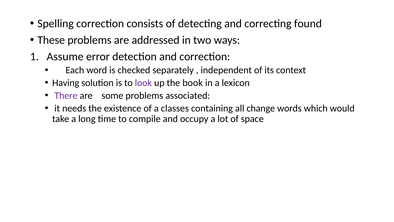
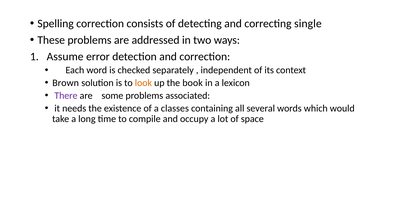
found: found -> single (308, 23)
Having: Having -> Brown (66, 83)
look colour: purple -> orange (143, 83)
change: change -> several (261, 108)
